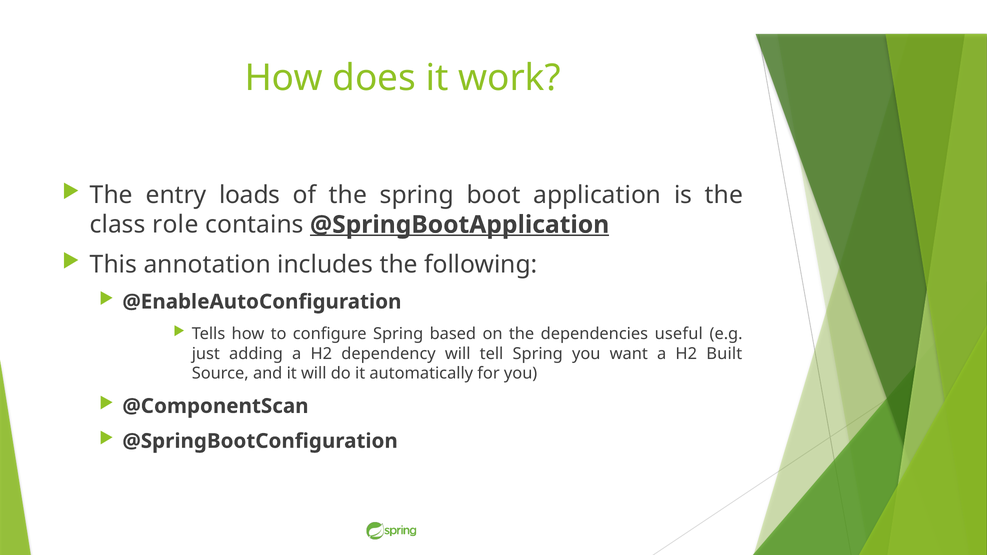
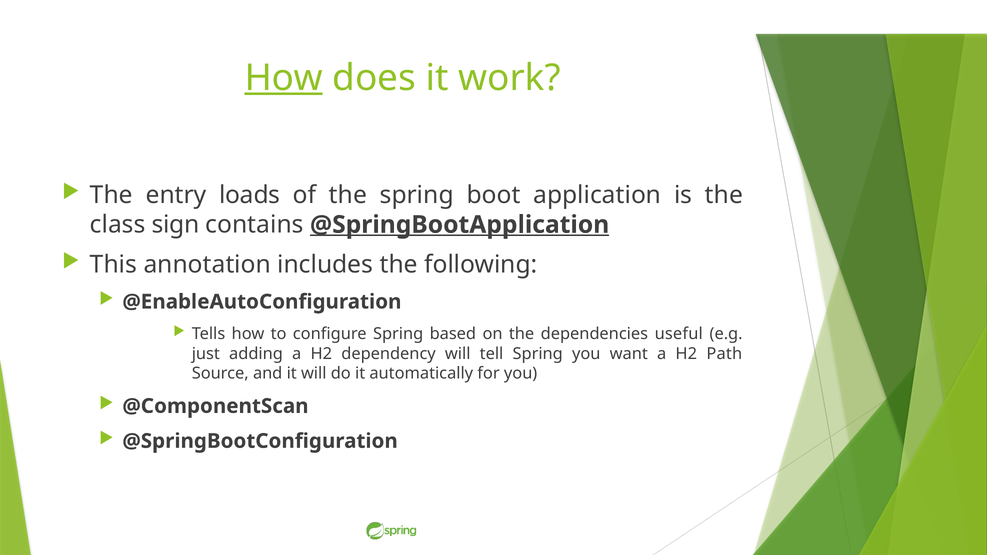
How underline: none -> present (284, 78)
role: role -> sign (176, 225)
Built: Built -> Path (724, 354)
